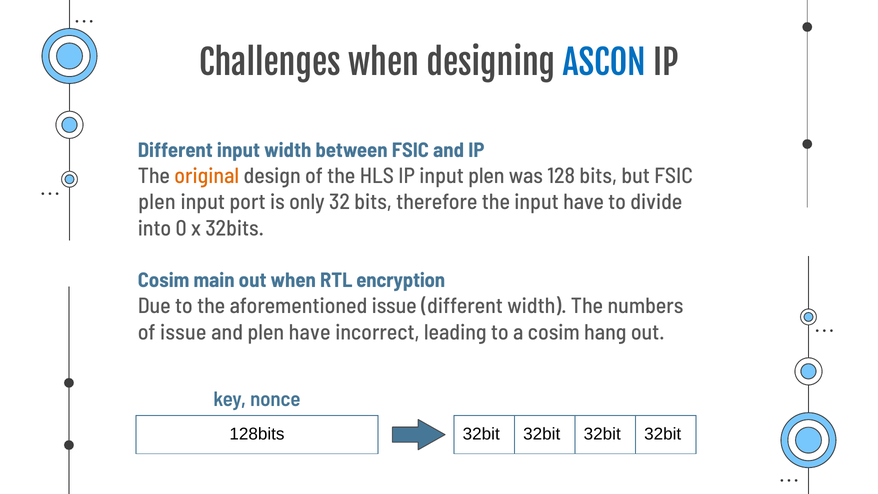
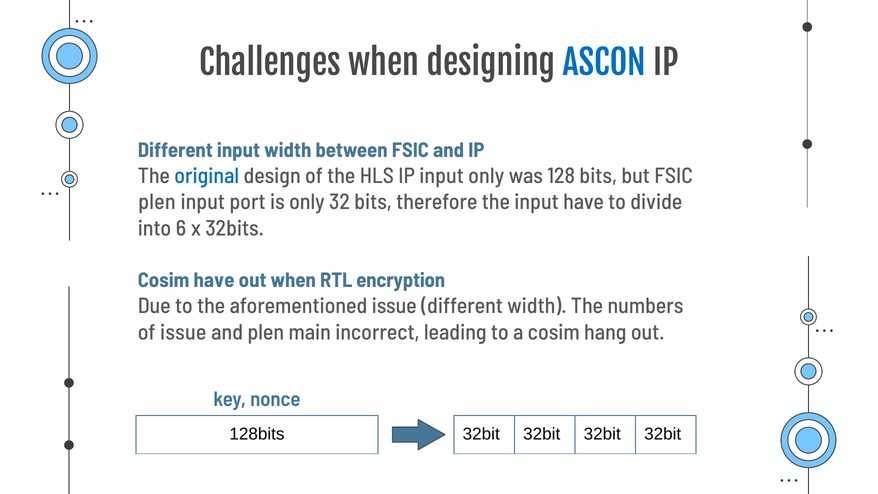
original colour: orange -> blue (207, 176)
input plen: plen -> only (486, 176)
0: 0 -> 6 (181, 229)
Cosim main: main -> have (214, 280)
plen have: have -> main (310, 332)
